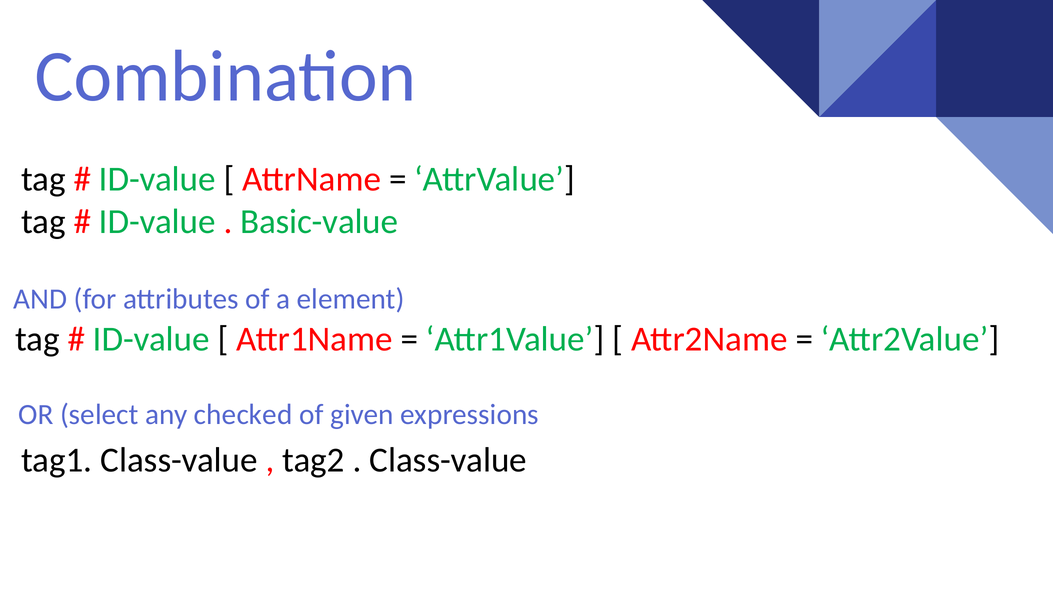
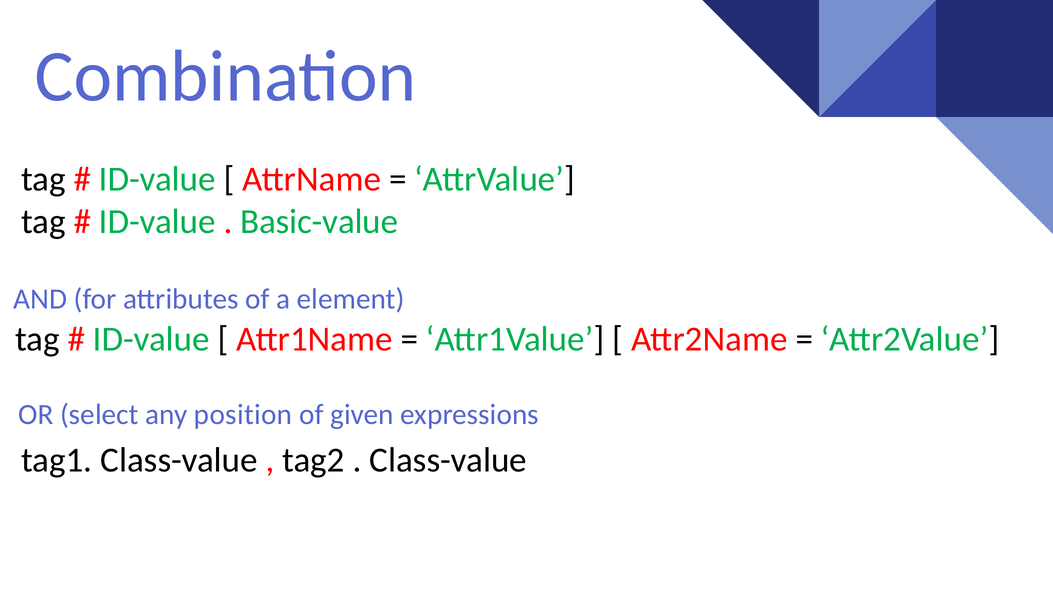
checked: checked -> position (243, 414)
